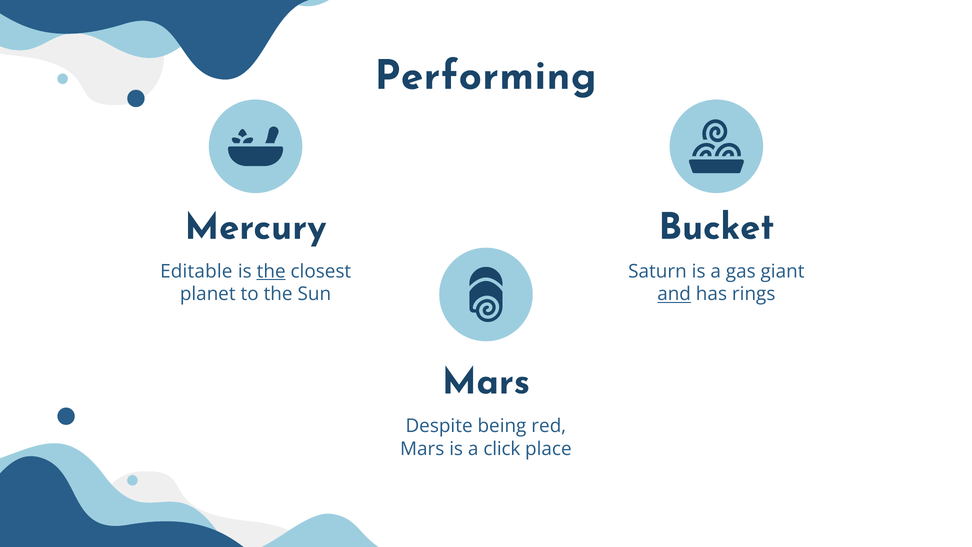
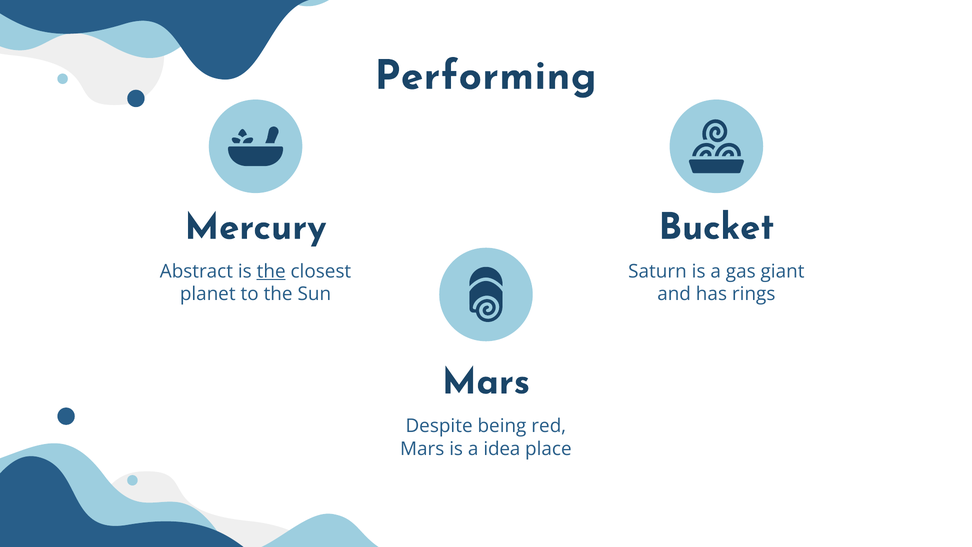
Editable: Editable -> Abstract (196, 271)
and underline: present -> none (674, 294)
click: click -> idea (502, 449)
